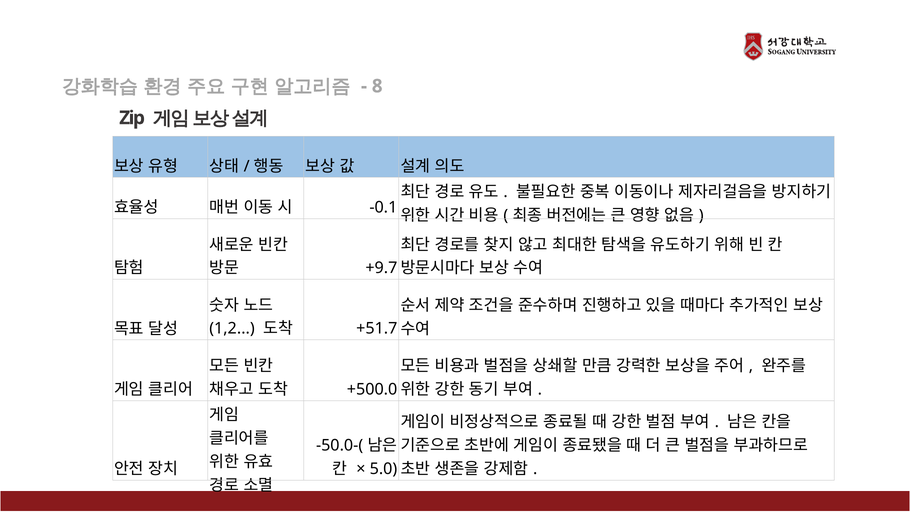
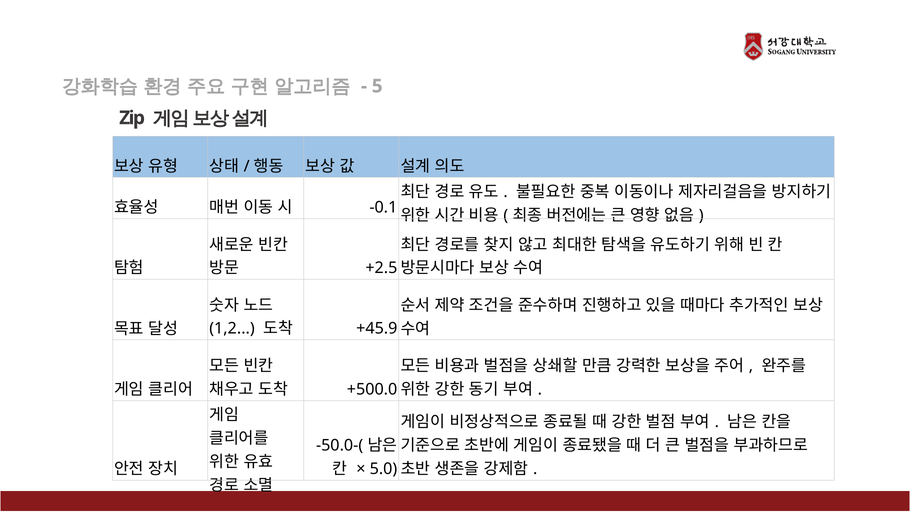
8: 8 -> 5 (377, 86)
+9.7: +9.7 -> +2.5 (381, 268)
+51.7: +51.7 -> +45.9 (377, 329)
